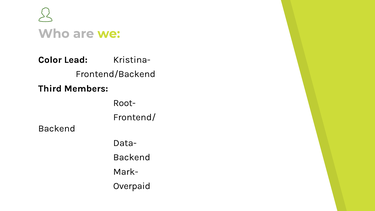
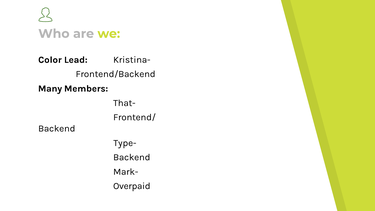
Third: Third -> Many (50, 89)
Root-: Root- -> That- (124, 103)
Data-: Data- -> Type- (125, 143)
